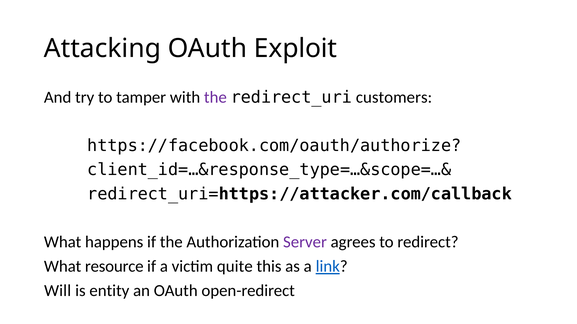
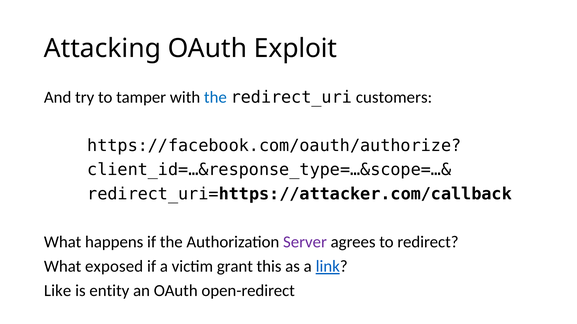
the colour: purple -> blue (215, 98)
resource: resource -> exposed (114, 267)
quite: quite -> grant (235, 267)
Will: Will -> Like (58, 291)
